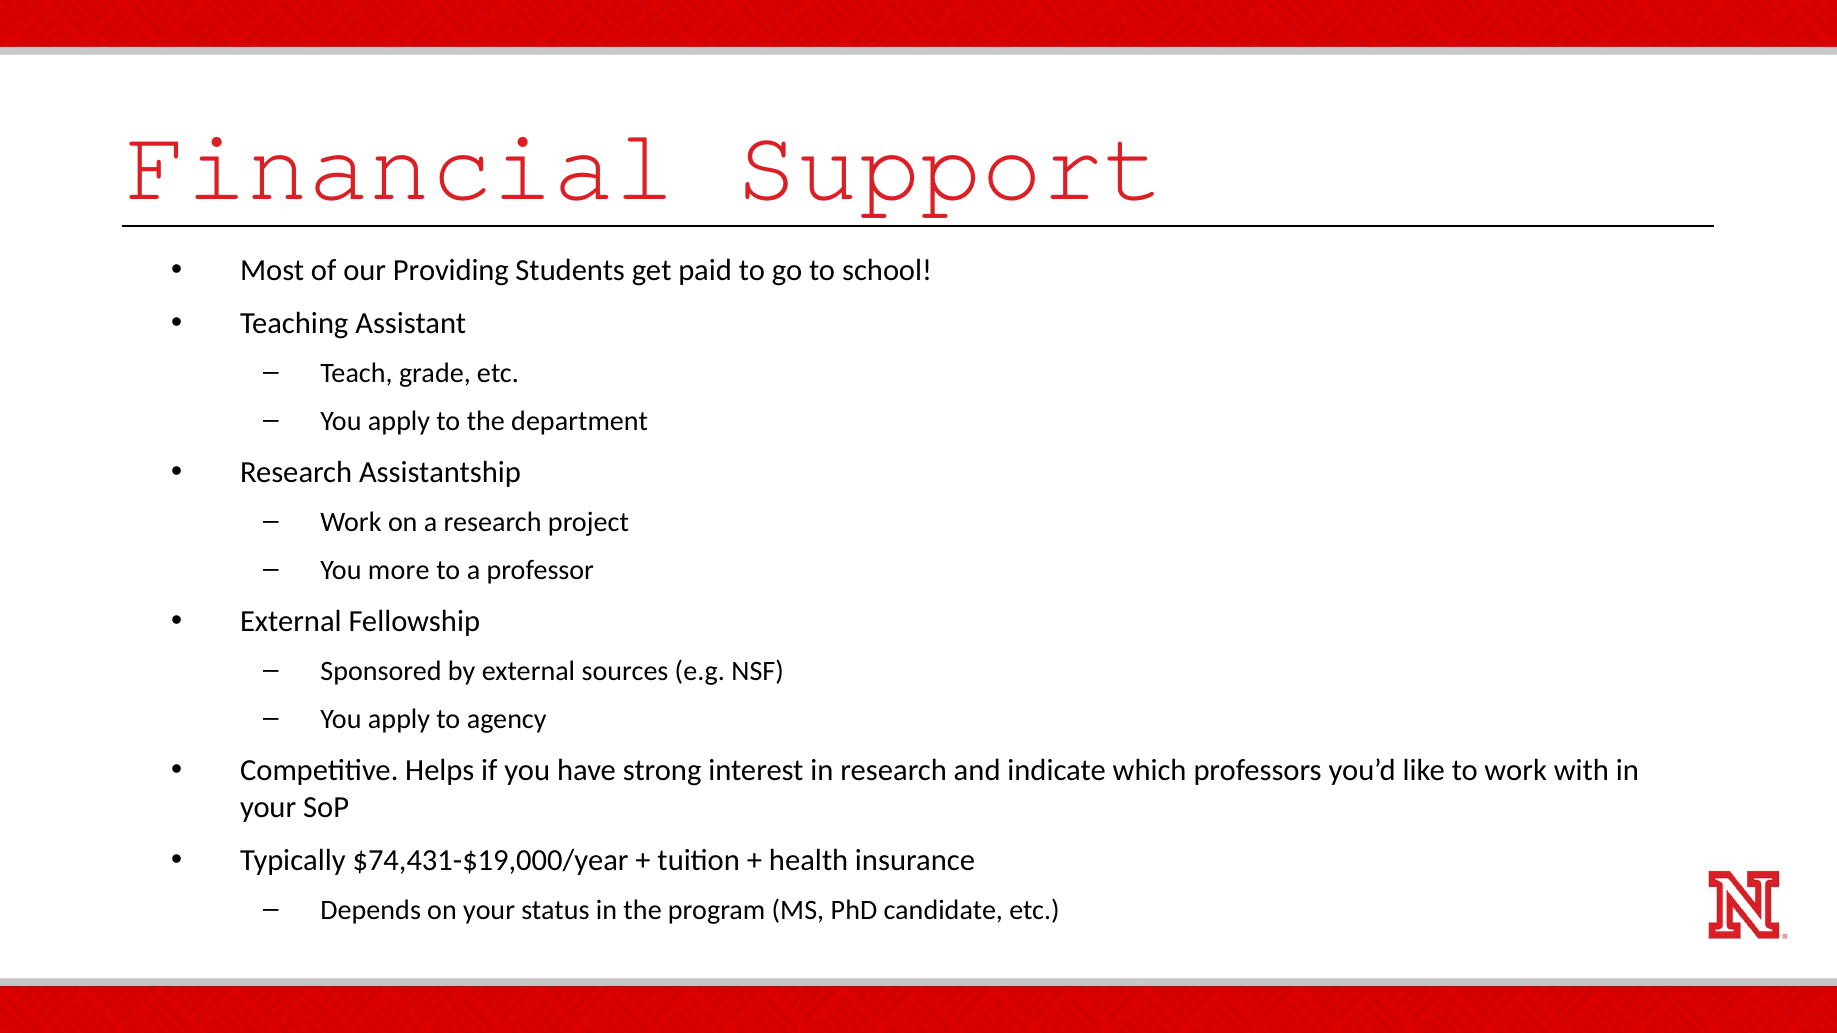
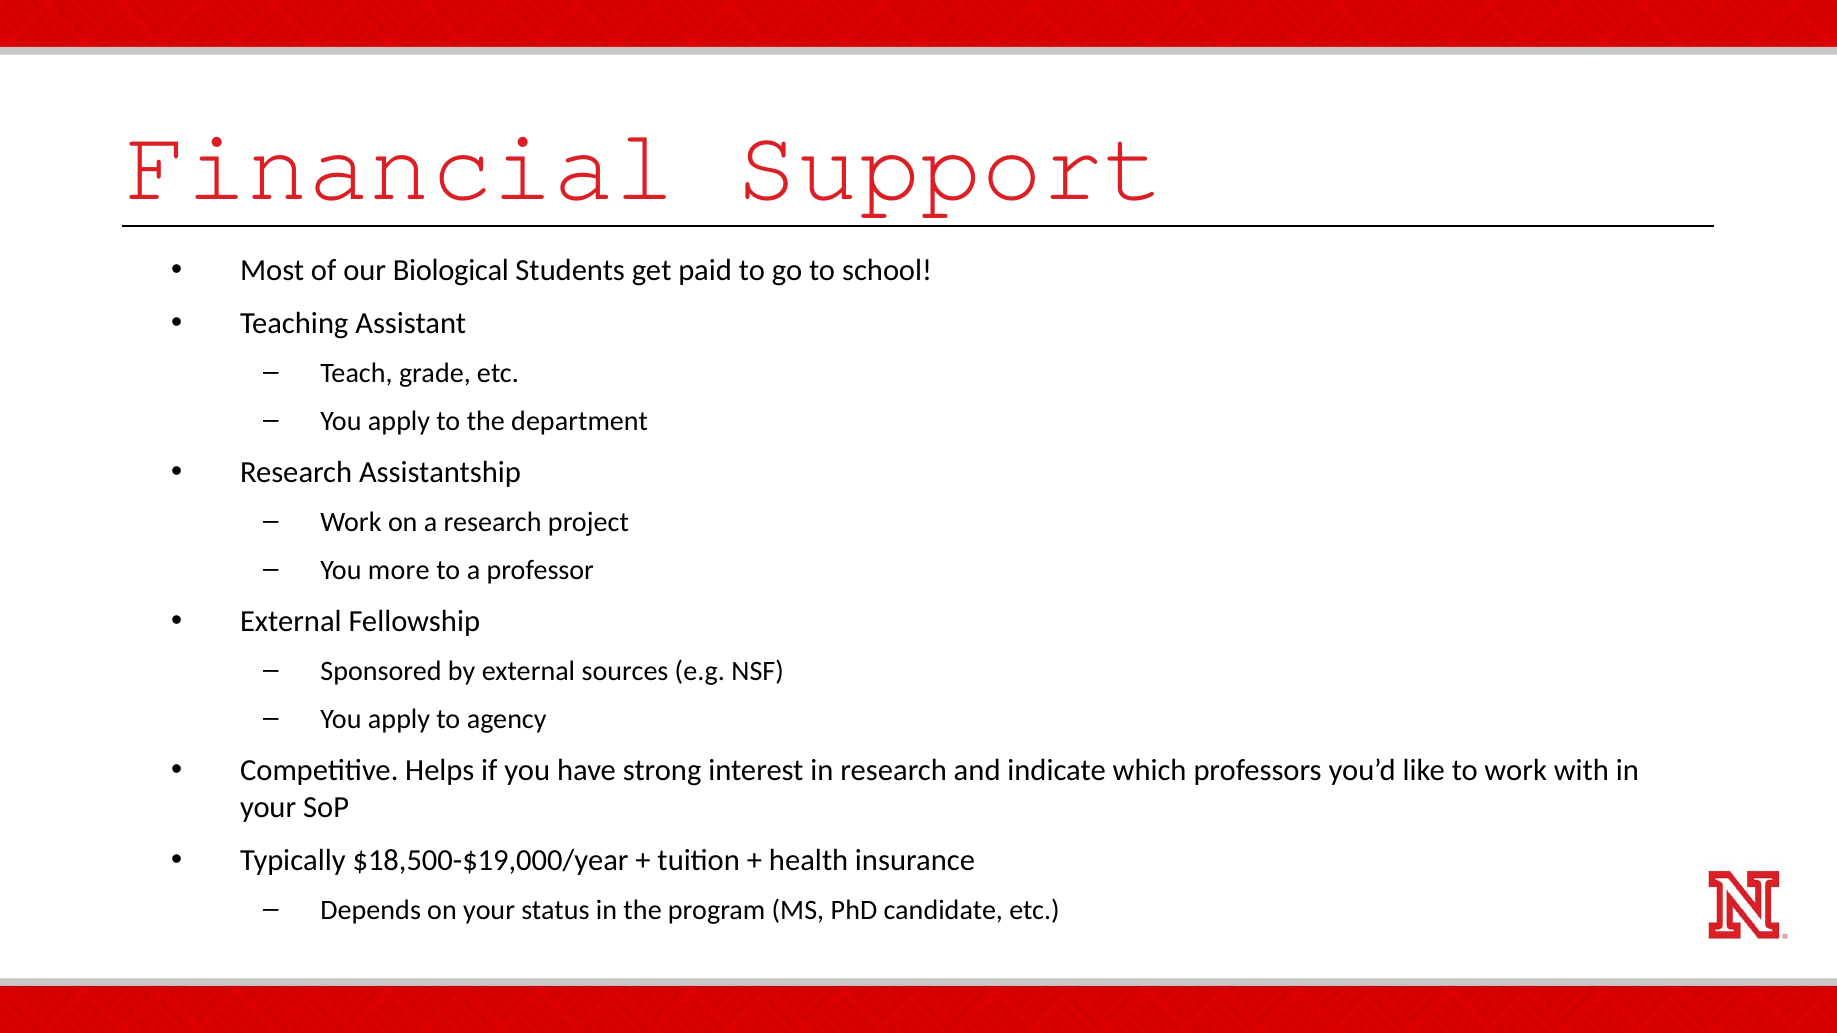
Providing: Providing -> Biological (451, 271)
$74,431-$19,000/year: $74,431-$19,000/year -> $18,500-$19,000/year (491, 861)
